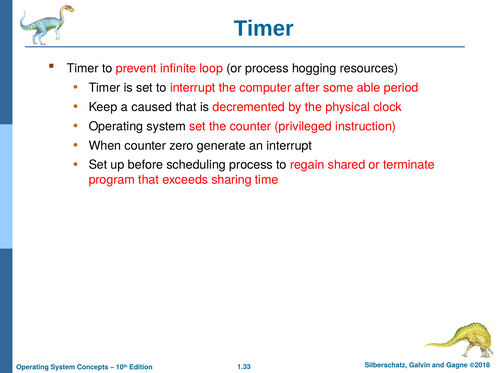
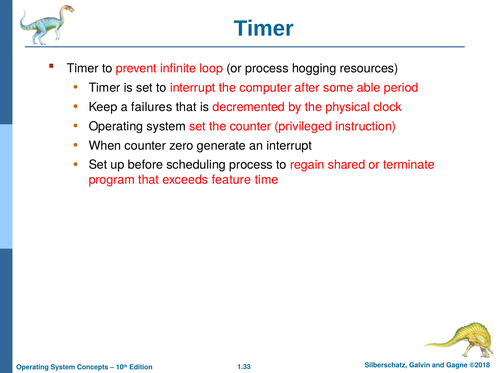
caused: caused -> failures (152, 107)
sharing: sharing -> feature (231, 180)
